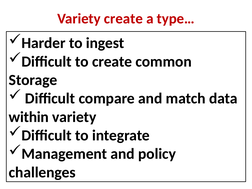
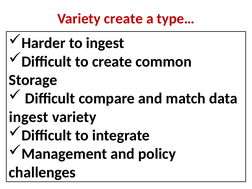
within: within -> ingest (29, 117)
